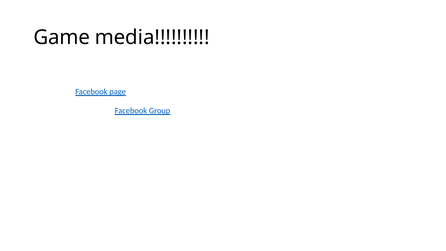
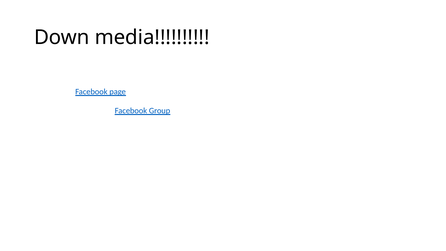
Game: Game -> Down (62, 37)
